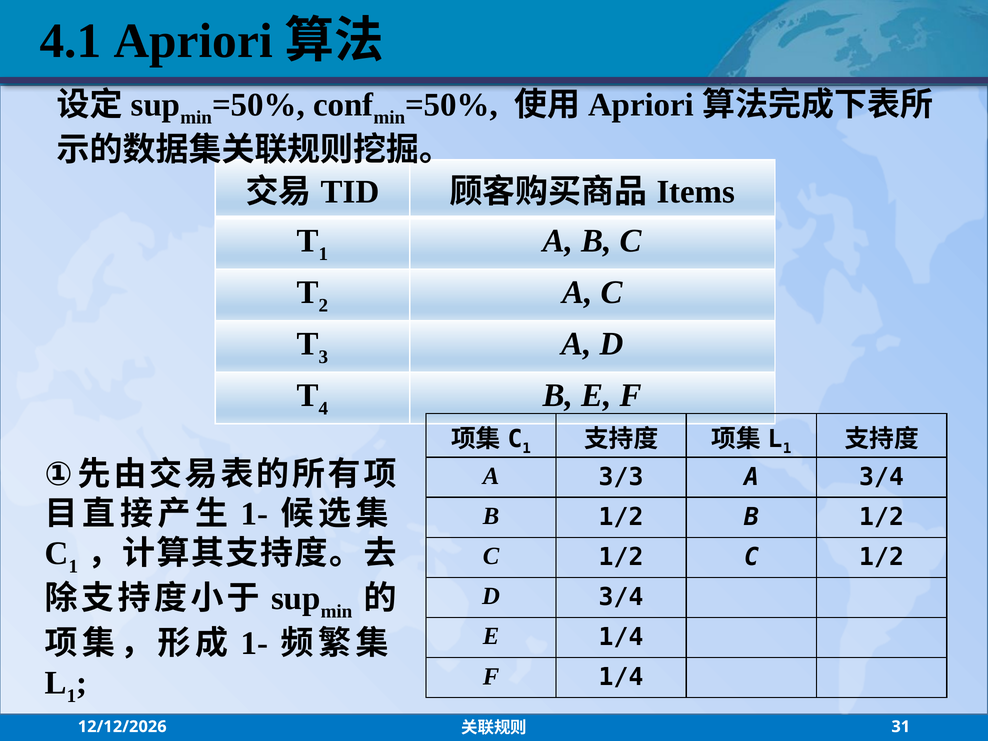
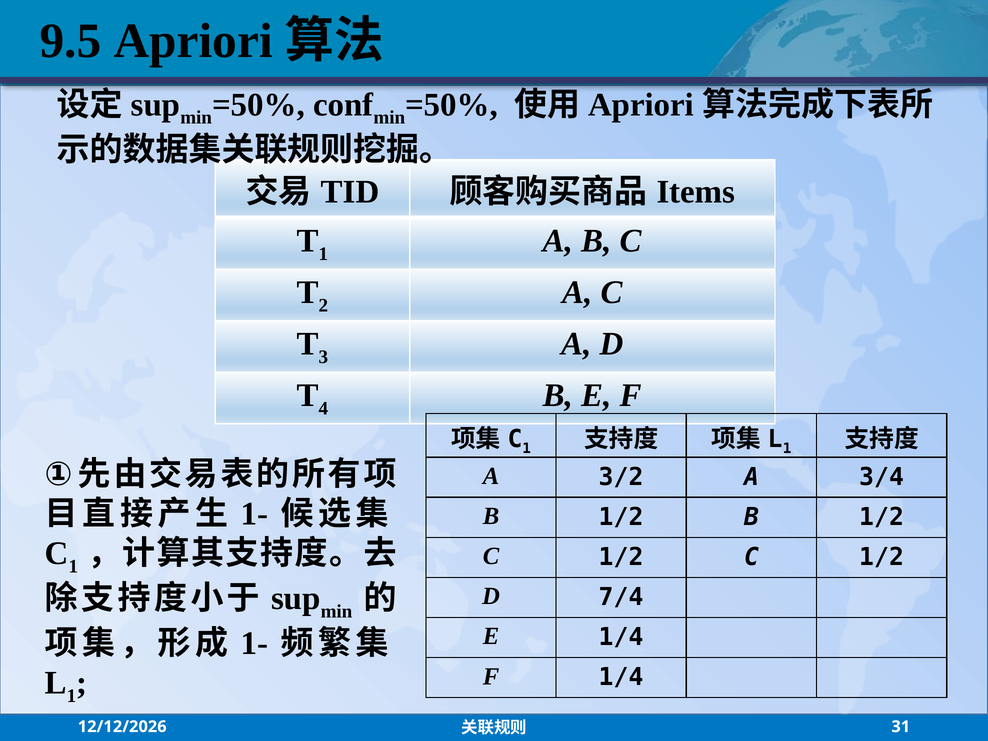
4.1: 4.1 -> 9.5 (71, 41)
3/3: 3/3 -> 3/2 (621, 477)
D 3/4: 3/4 -> 7/4 (621, 597)
